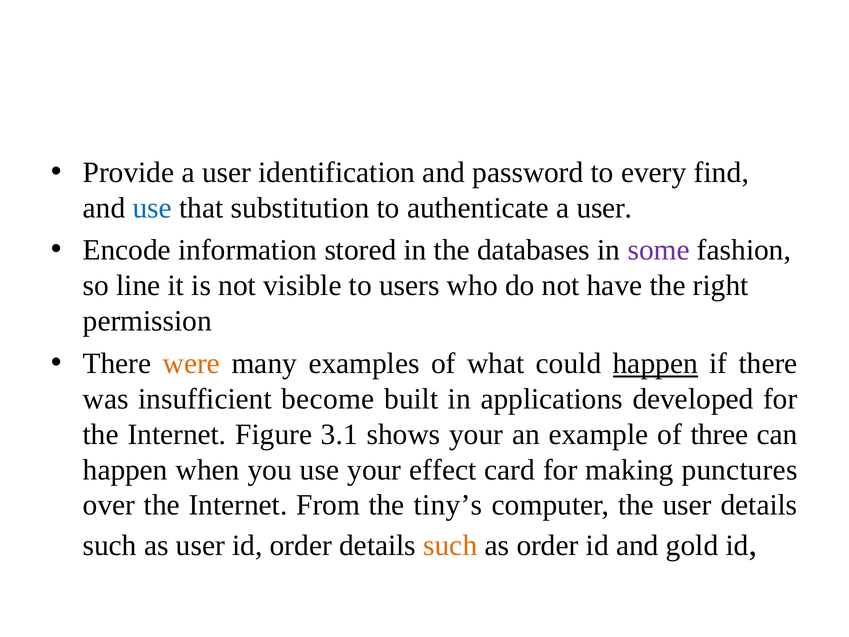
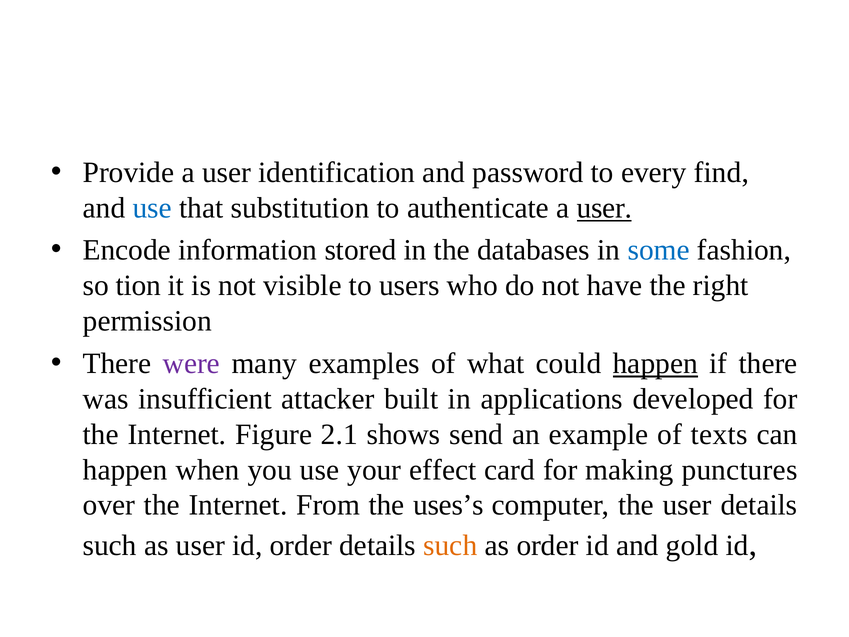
user underline: none -> present (604, 208)
some colour: purple -> blue (659, 250)
line: line -> tion (138, 285)
were colour: orange -> purple (191, 364)
become: become -> attacker (328, 399)
3.1: 3.1 -> 2.1 (339, 434)
shows your: your -> send (476, 434)
three: three -> texts (719, 434)
tiny’s: tiny’s -> uses’s (448, 505)
